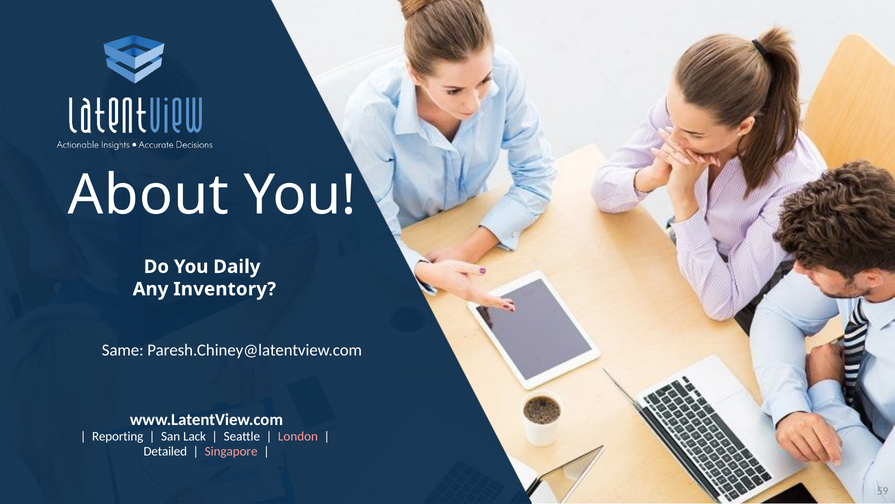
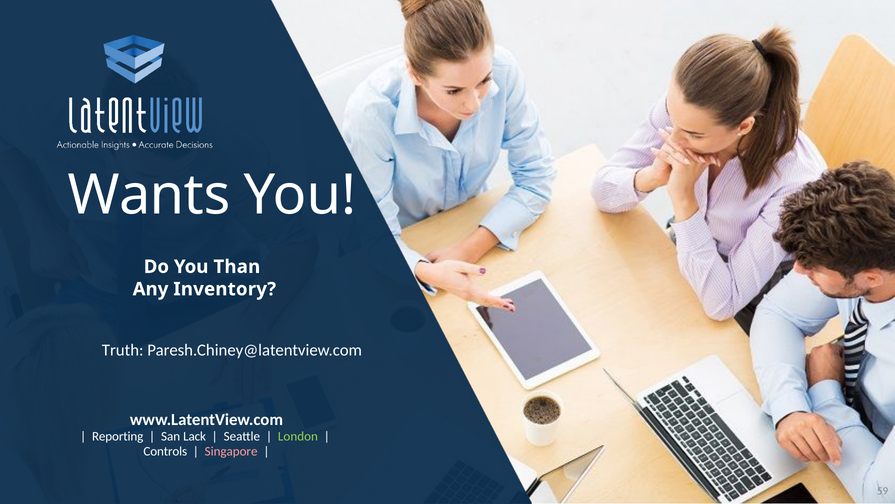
About: About -> Wants (149, 195)
Daily: Daily -> Than (237, 266)
Same: Same -> Truth (123, 350)
London colour: pink -> light green (298, 436)
Detailed: Detailed -> Controls (165, 451)
